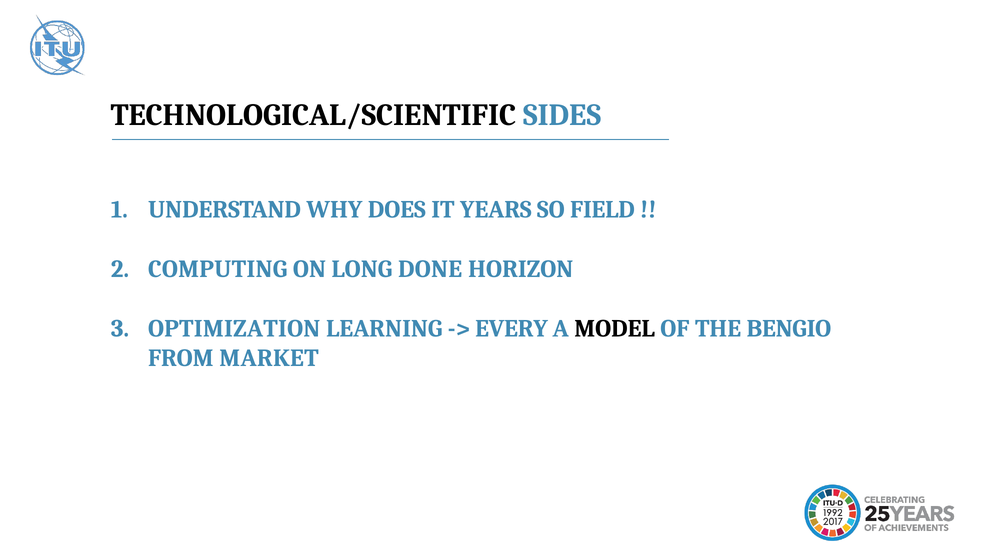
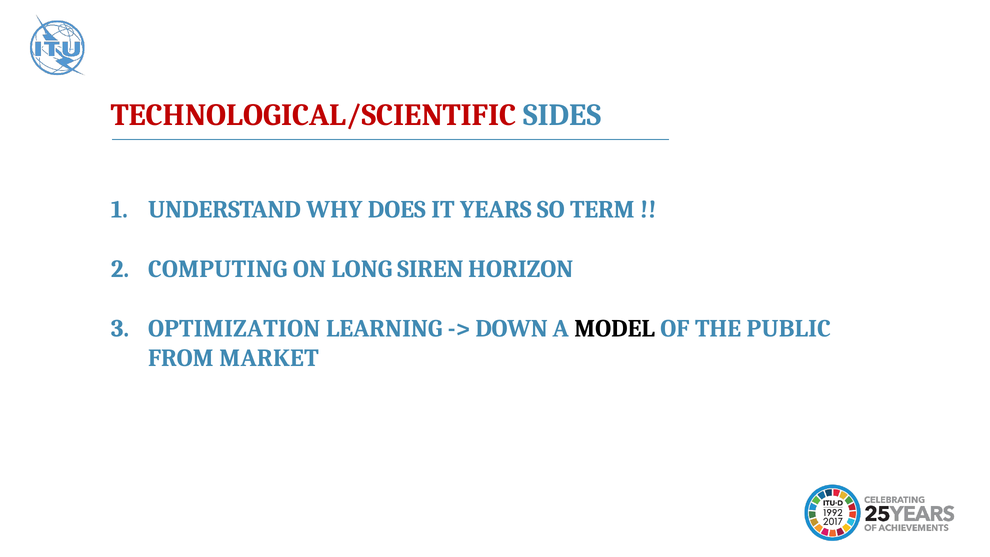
TECHNOLOGICAL/SCIENTIFIC colour: black -> red (314, 115)
FIELD: FIELD -> TERM (602, 210)
DONE: DONE -> SIREN (430, 269)
EVERY: EVERY -> DOWN (512, 328)
BENGIO: BENGIO -> PUBLIC (789, 328)
